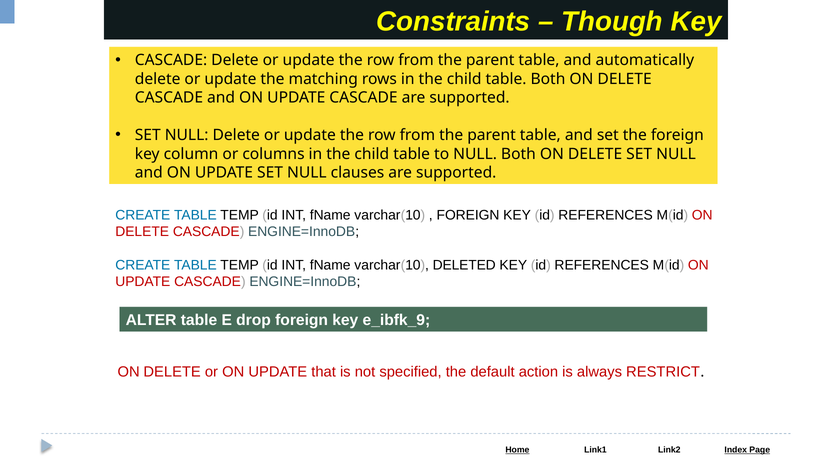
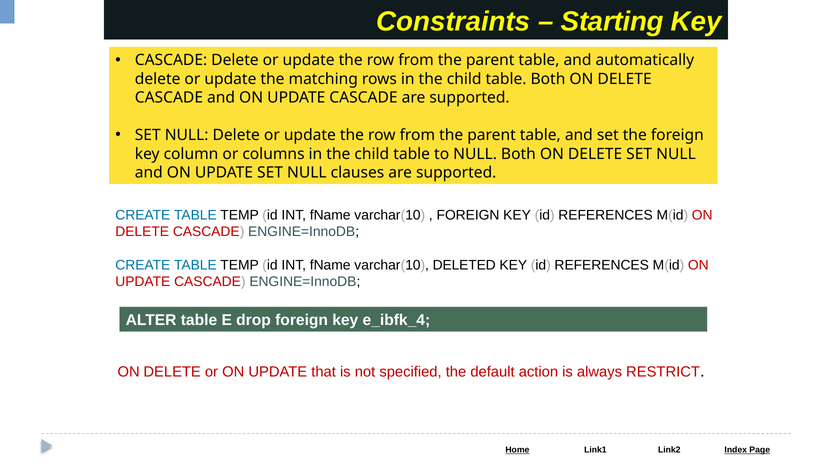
Though: Though -> Starting (612, 22)
e_ibfk_9: e_ibfk_9 -> e_ibfk_4 (396, 320)
